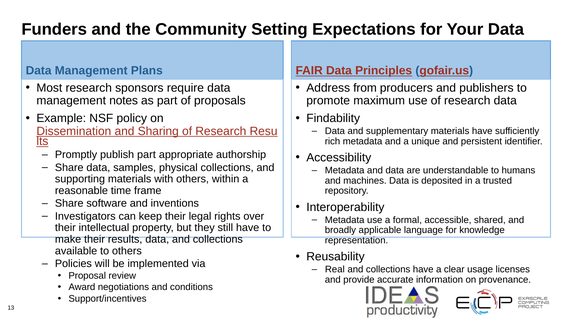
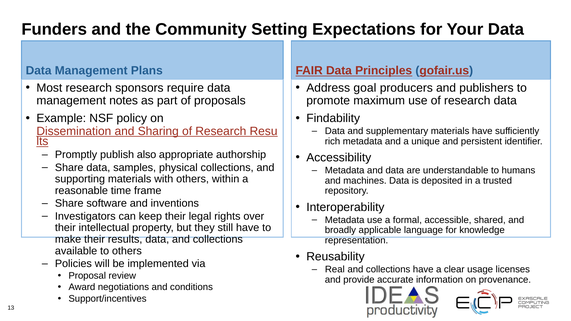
from: from -> goal (365, 88)
publish part: part -> also (147, 155)
